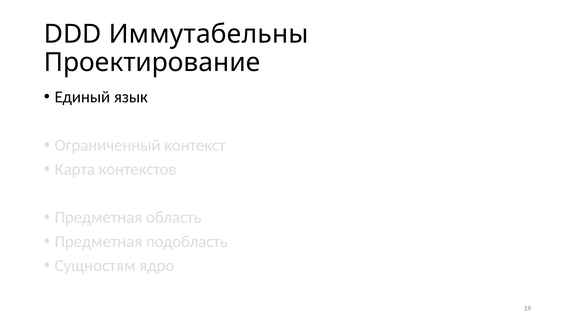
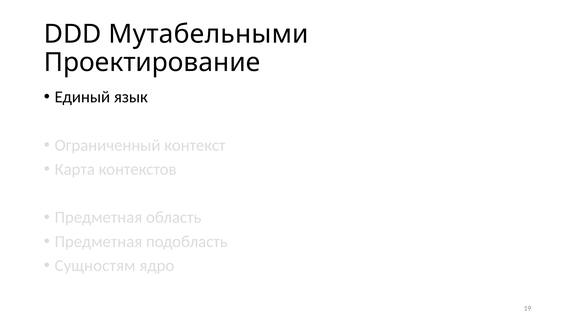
Иммутабельны: Иммутабельны -> Мутабельными (209, 34)
